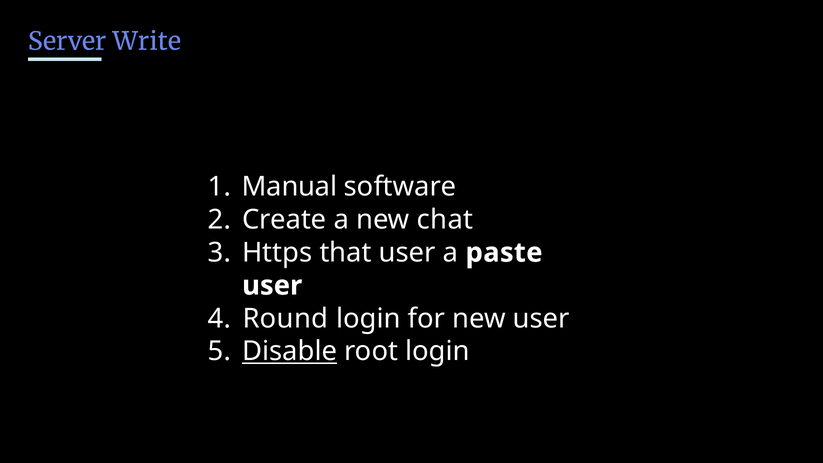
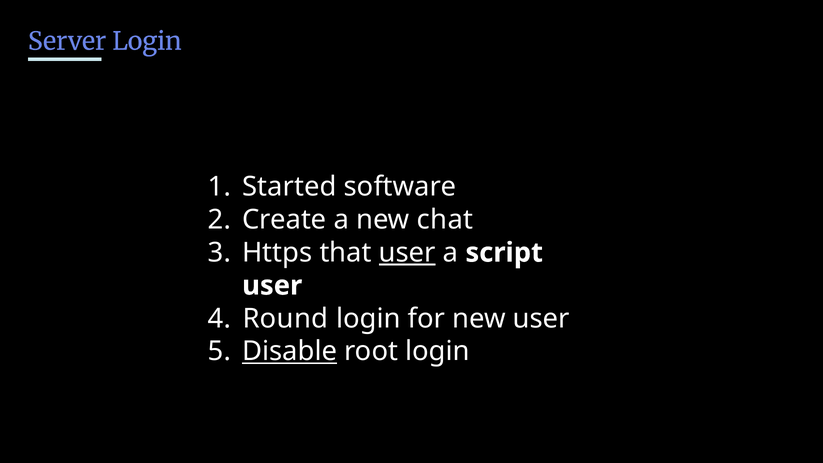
Server Write: Write -> Login (147, 42)
Manual: Manual -> Started (289, 187)
user underline: none -> present (407, 253)
paste: paste -> script (504, 253)
